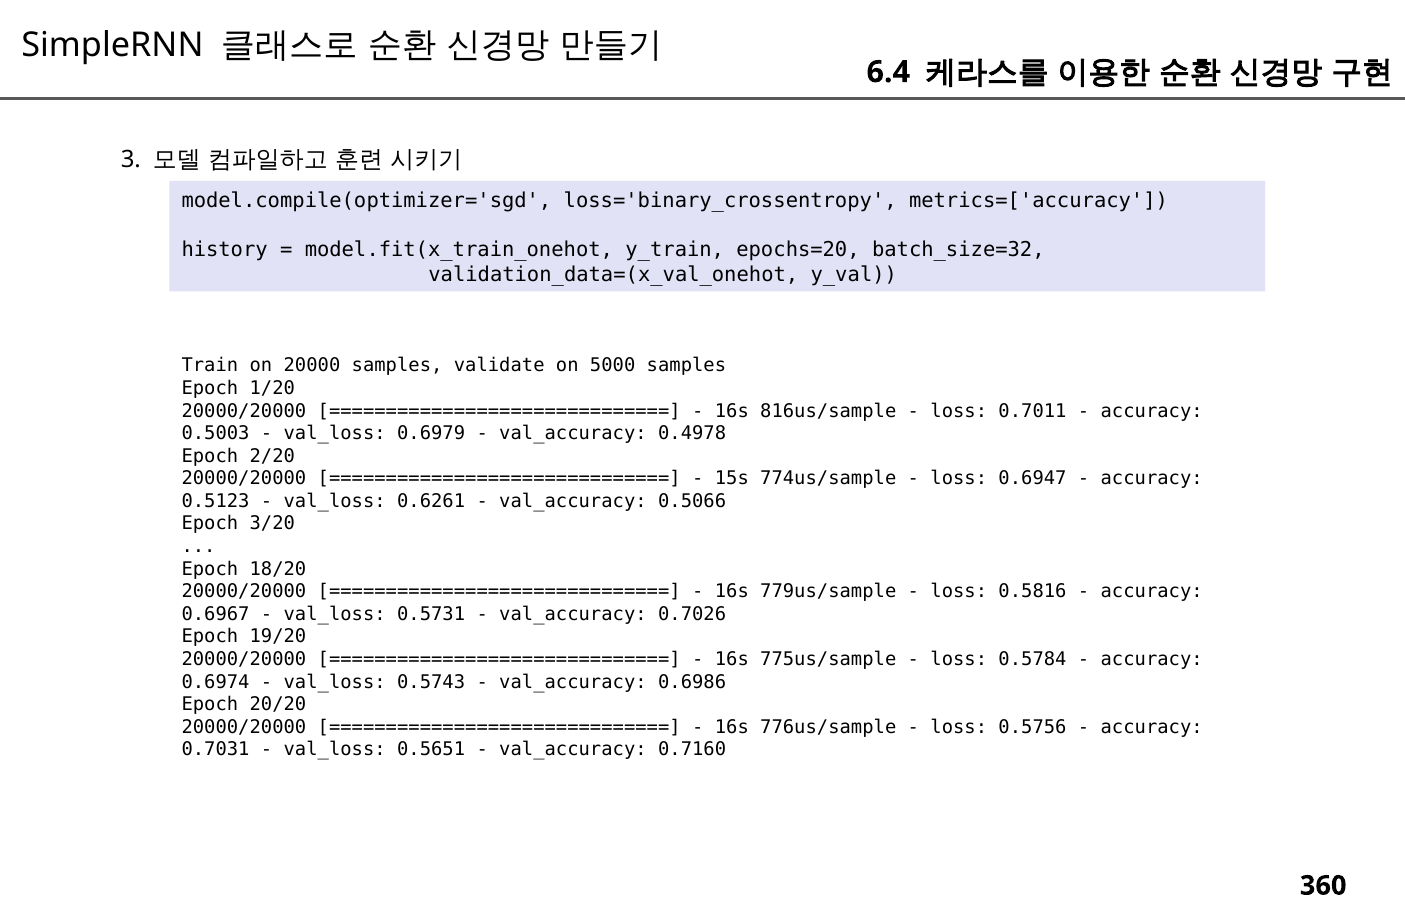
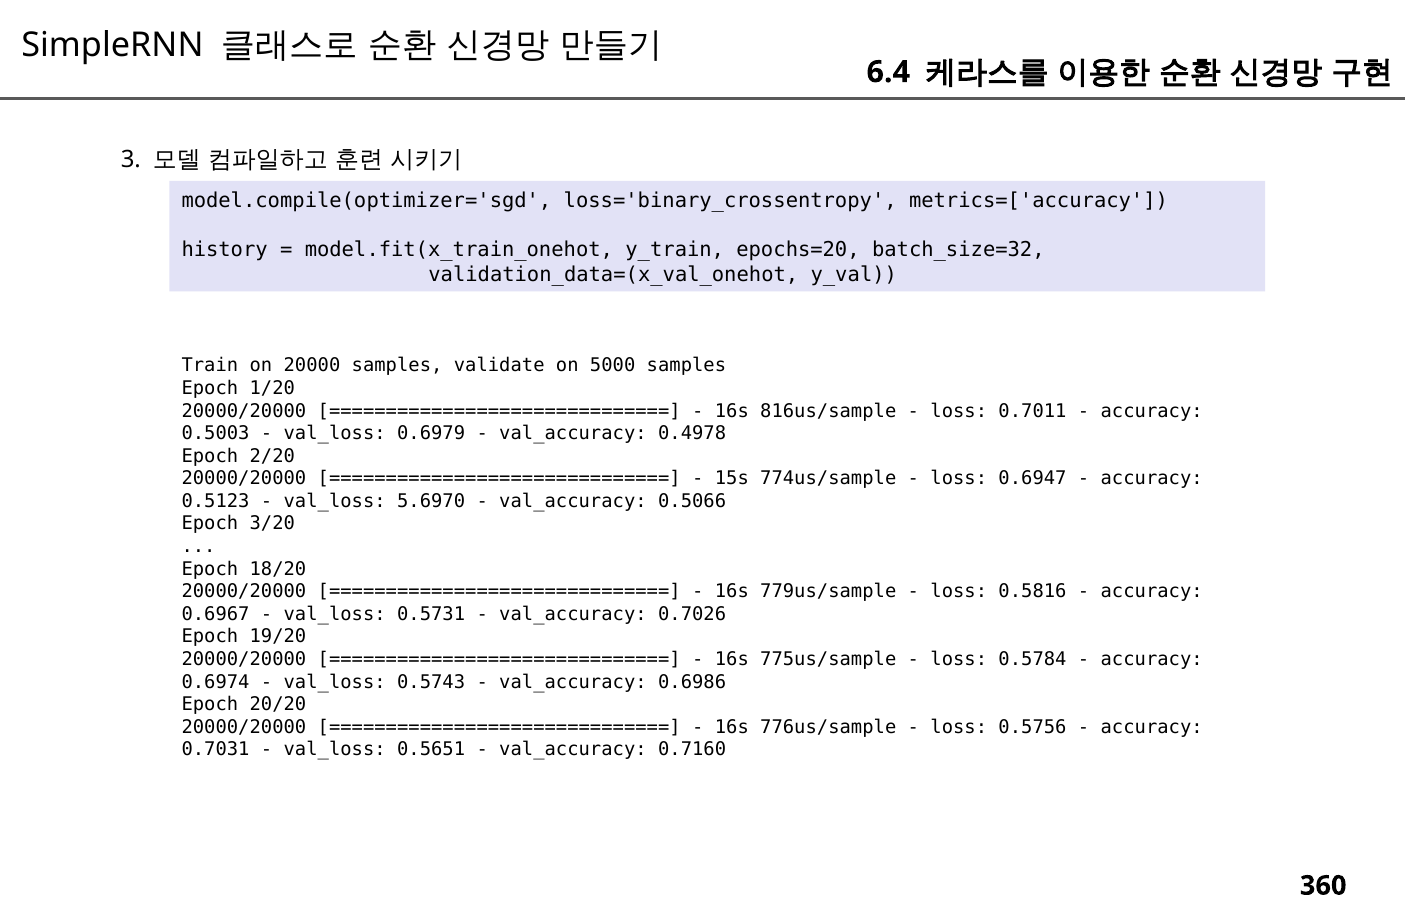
0.6261: 0.6261 -> 5.6970 (431, 501)
